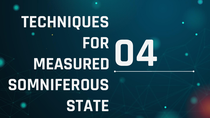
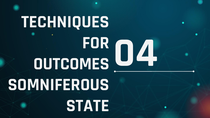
MEASURED: MEASURED -> OUTCOMES (71, 64)
